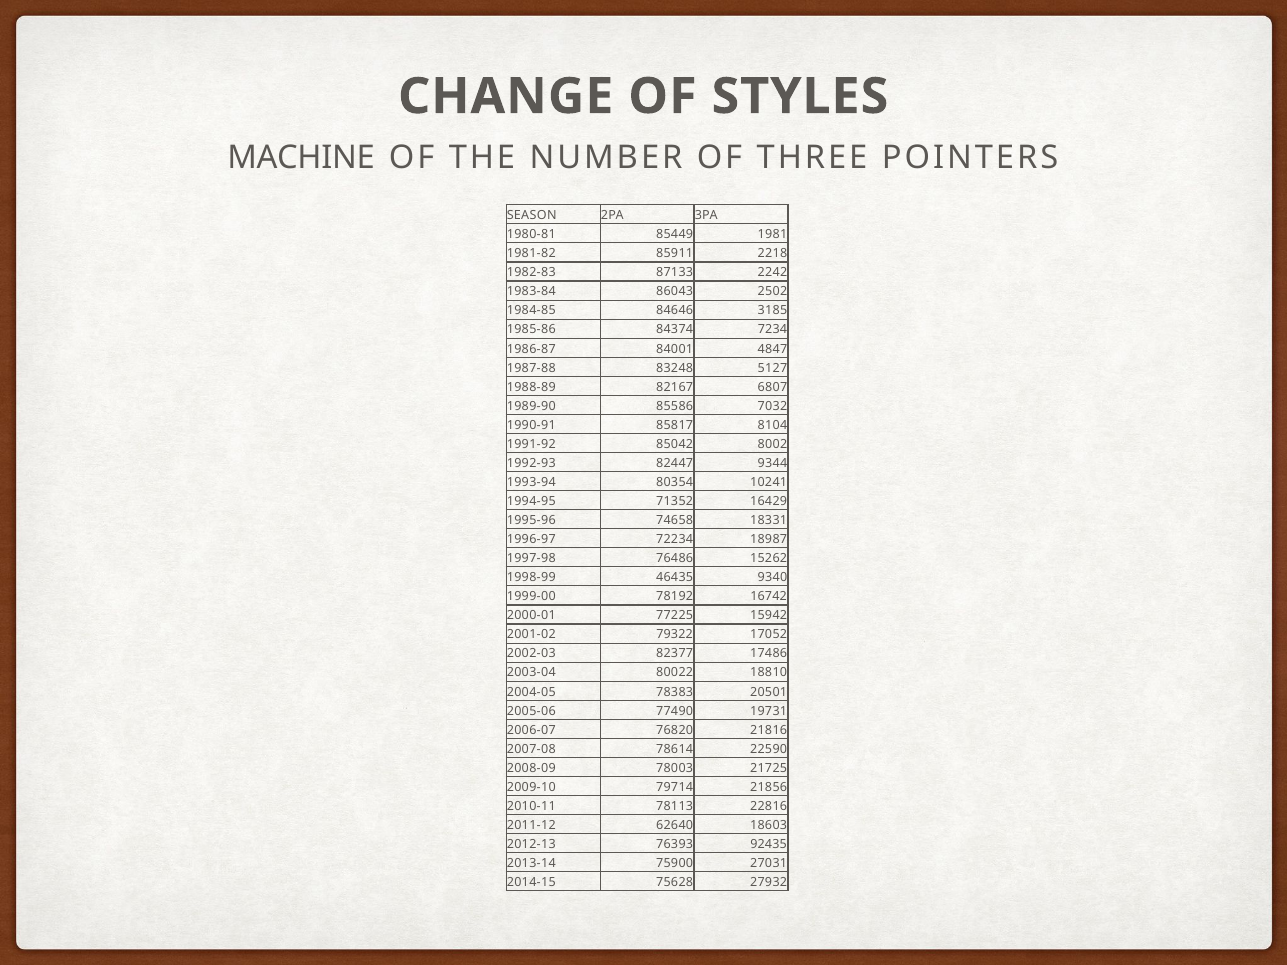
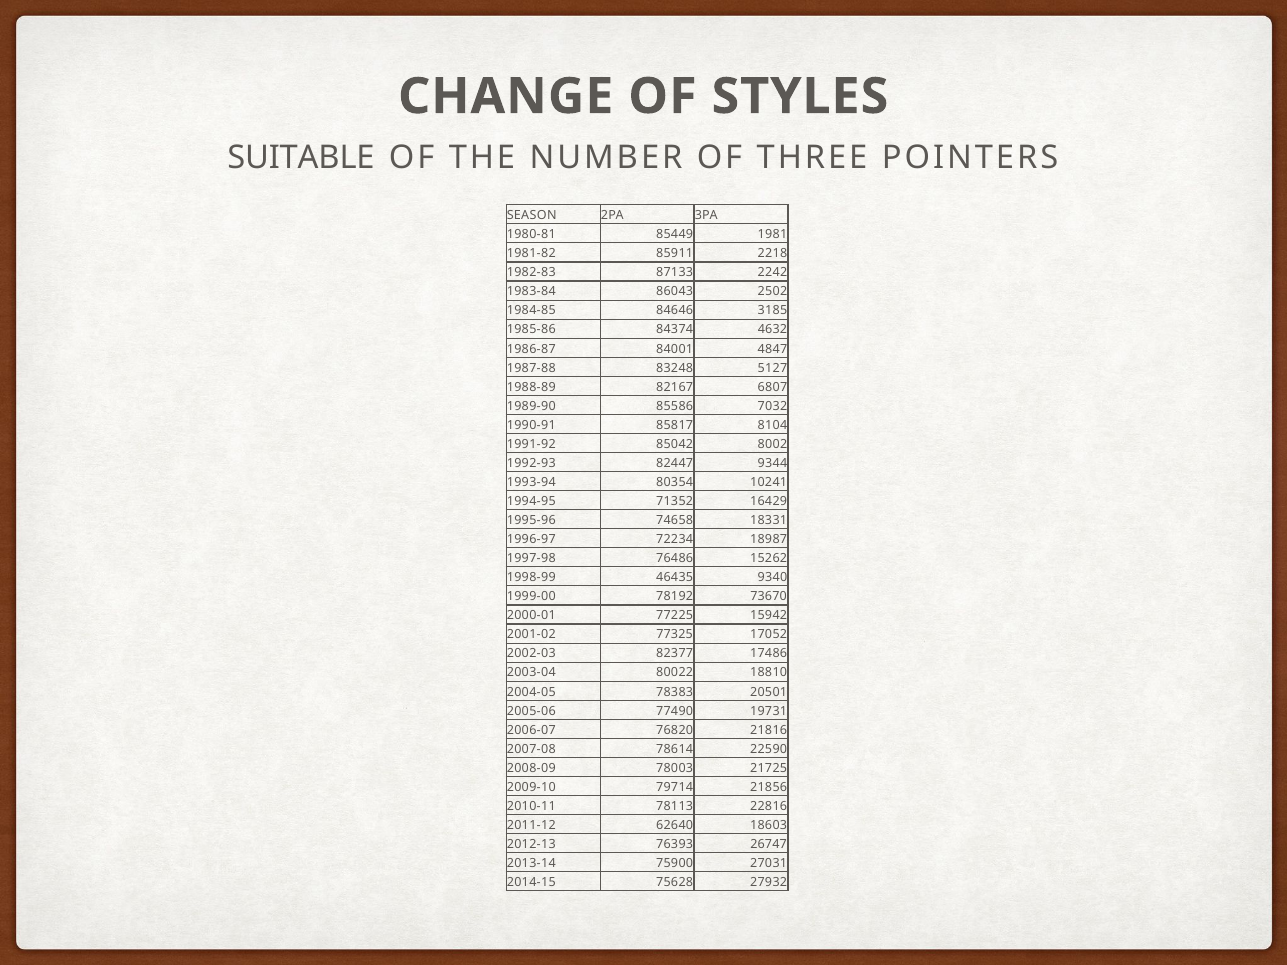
MACHINE: MACHINE -> SUITABLE (301, 158)
7234: 7234 -> 4632 (772, 330)
16742: 16742 -> 73670 (769, 597)
79322: 79322 -> 77325 (675, 635)
92435: 92435 -> 26747 (769, 845)
